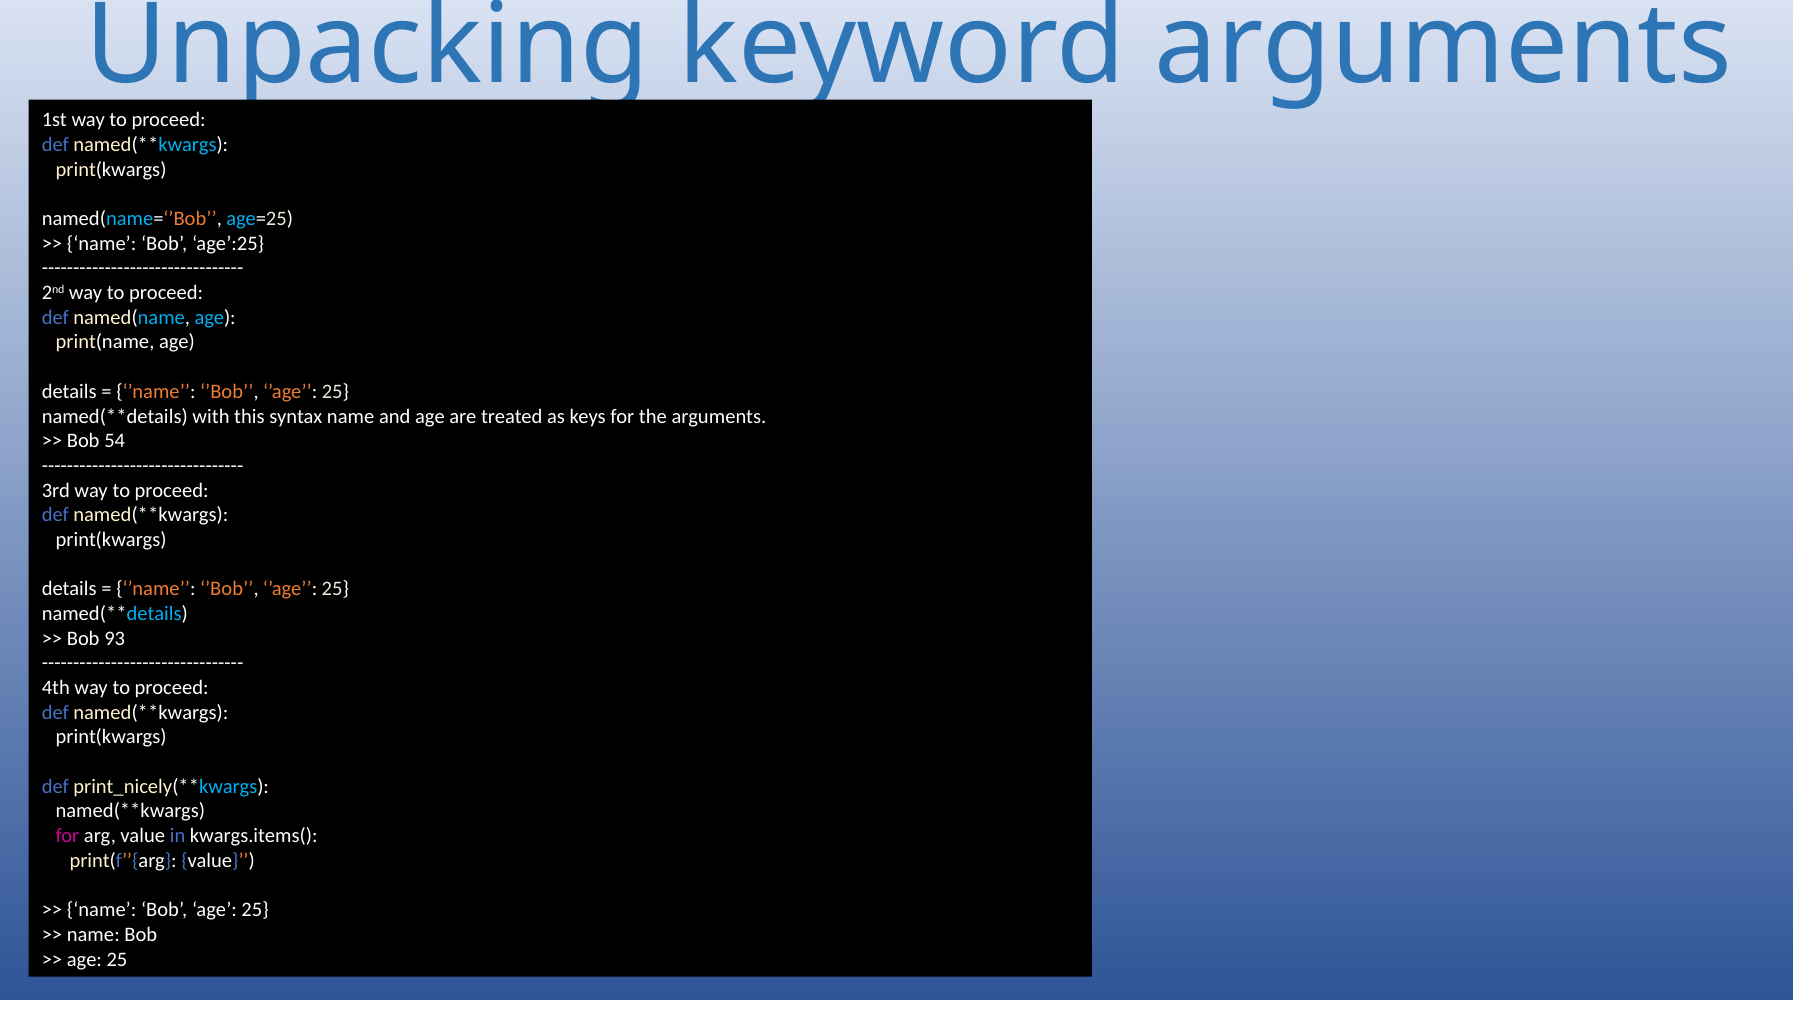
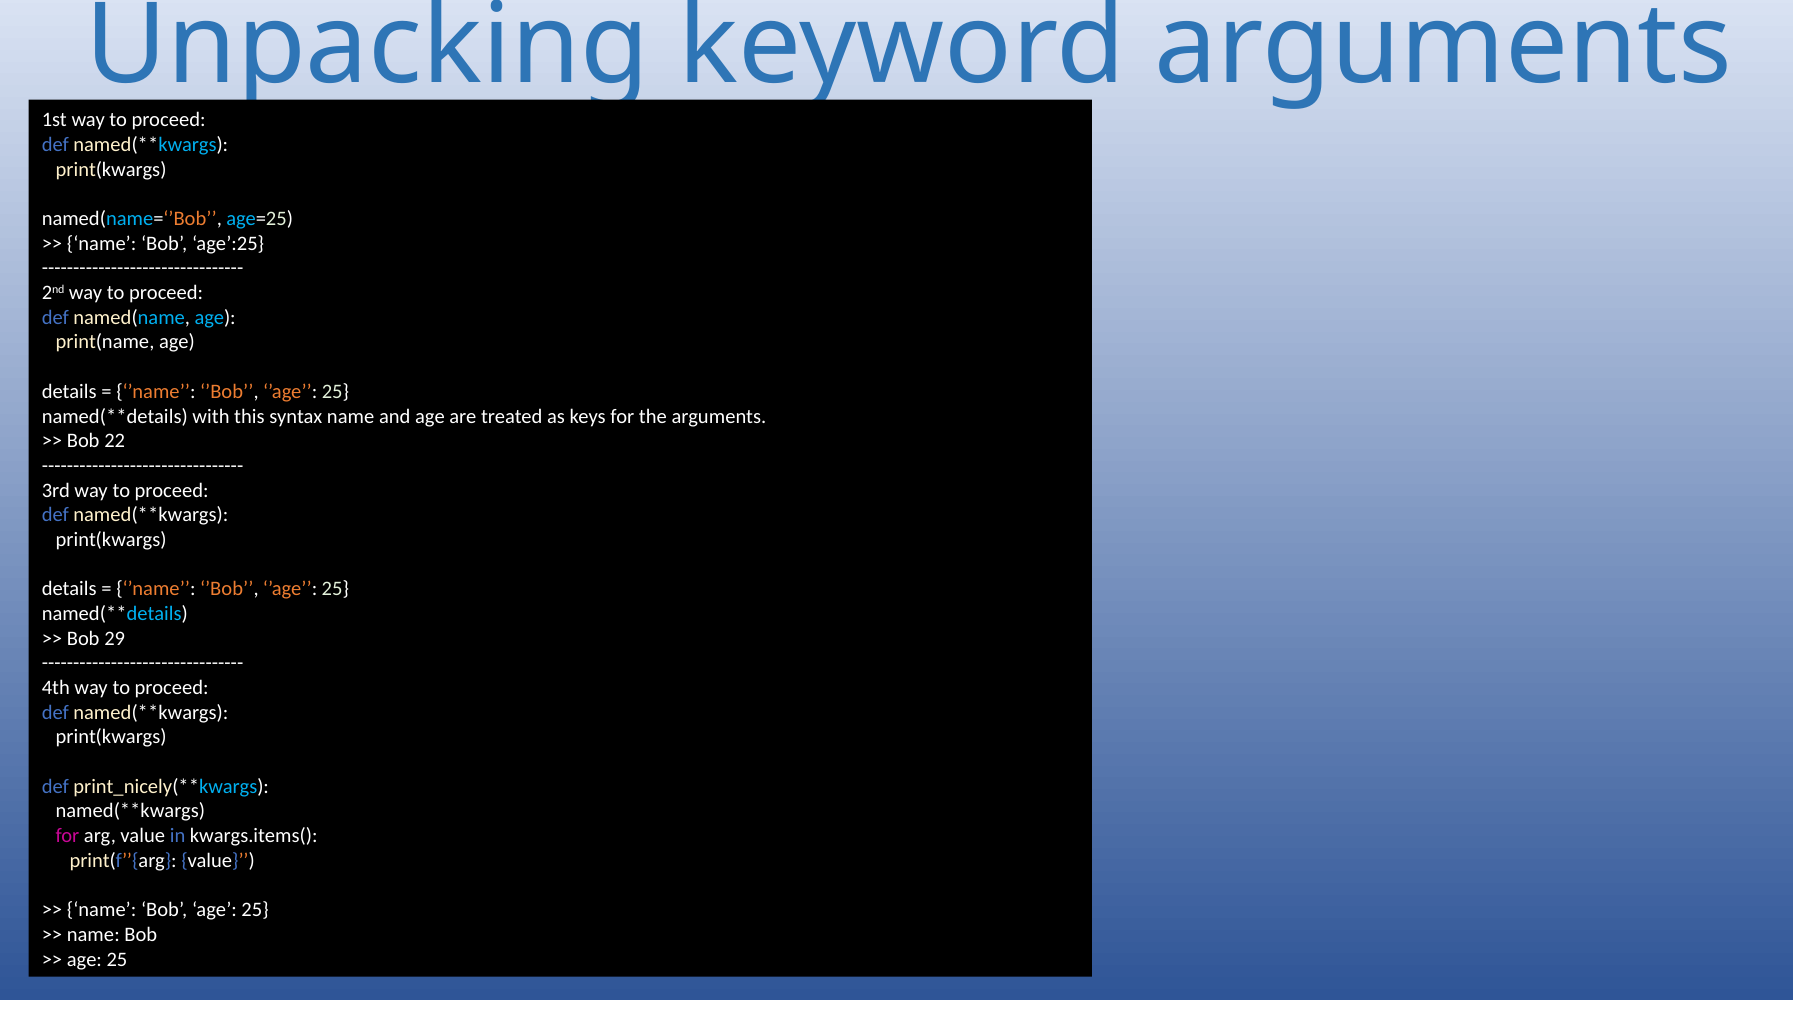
54: 54 -> 22 (115, 441)
93: 93 -> 29 (115, 638)
